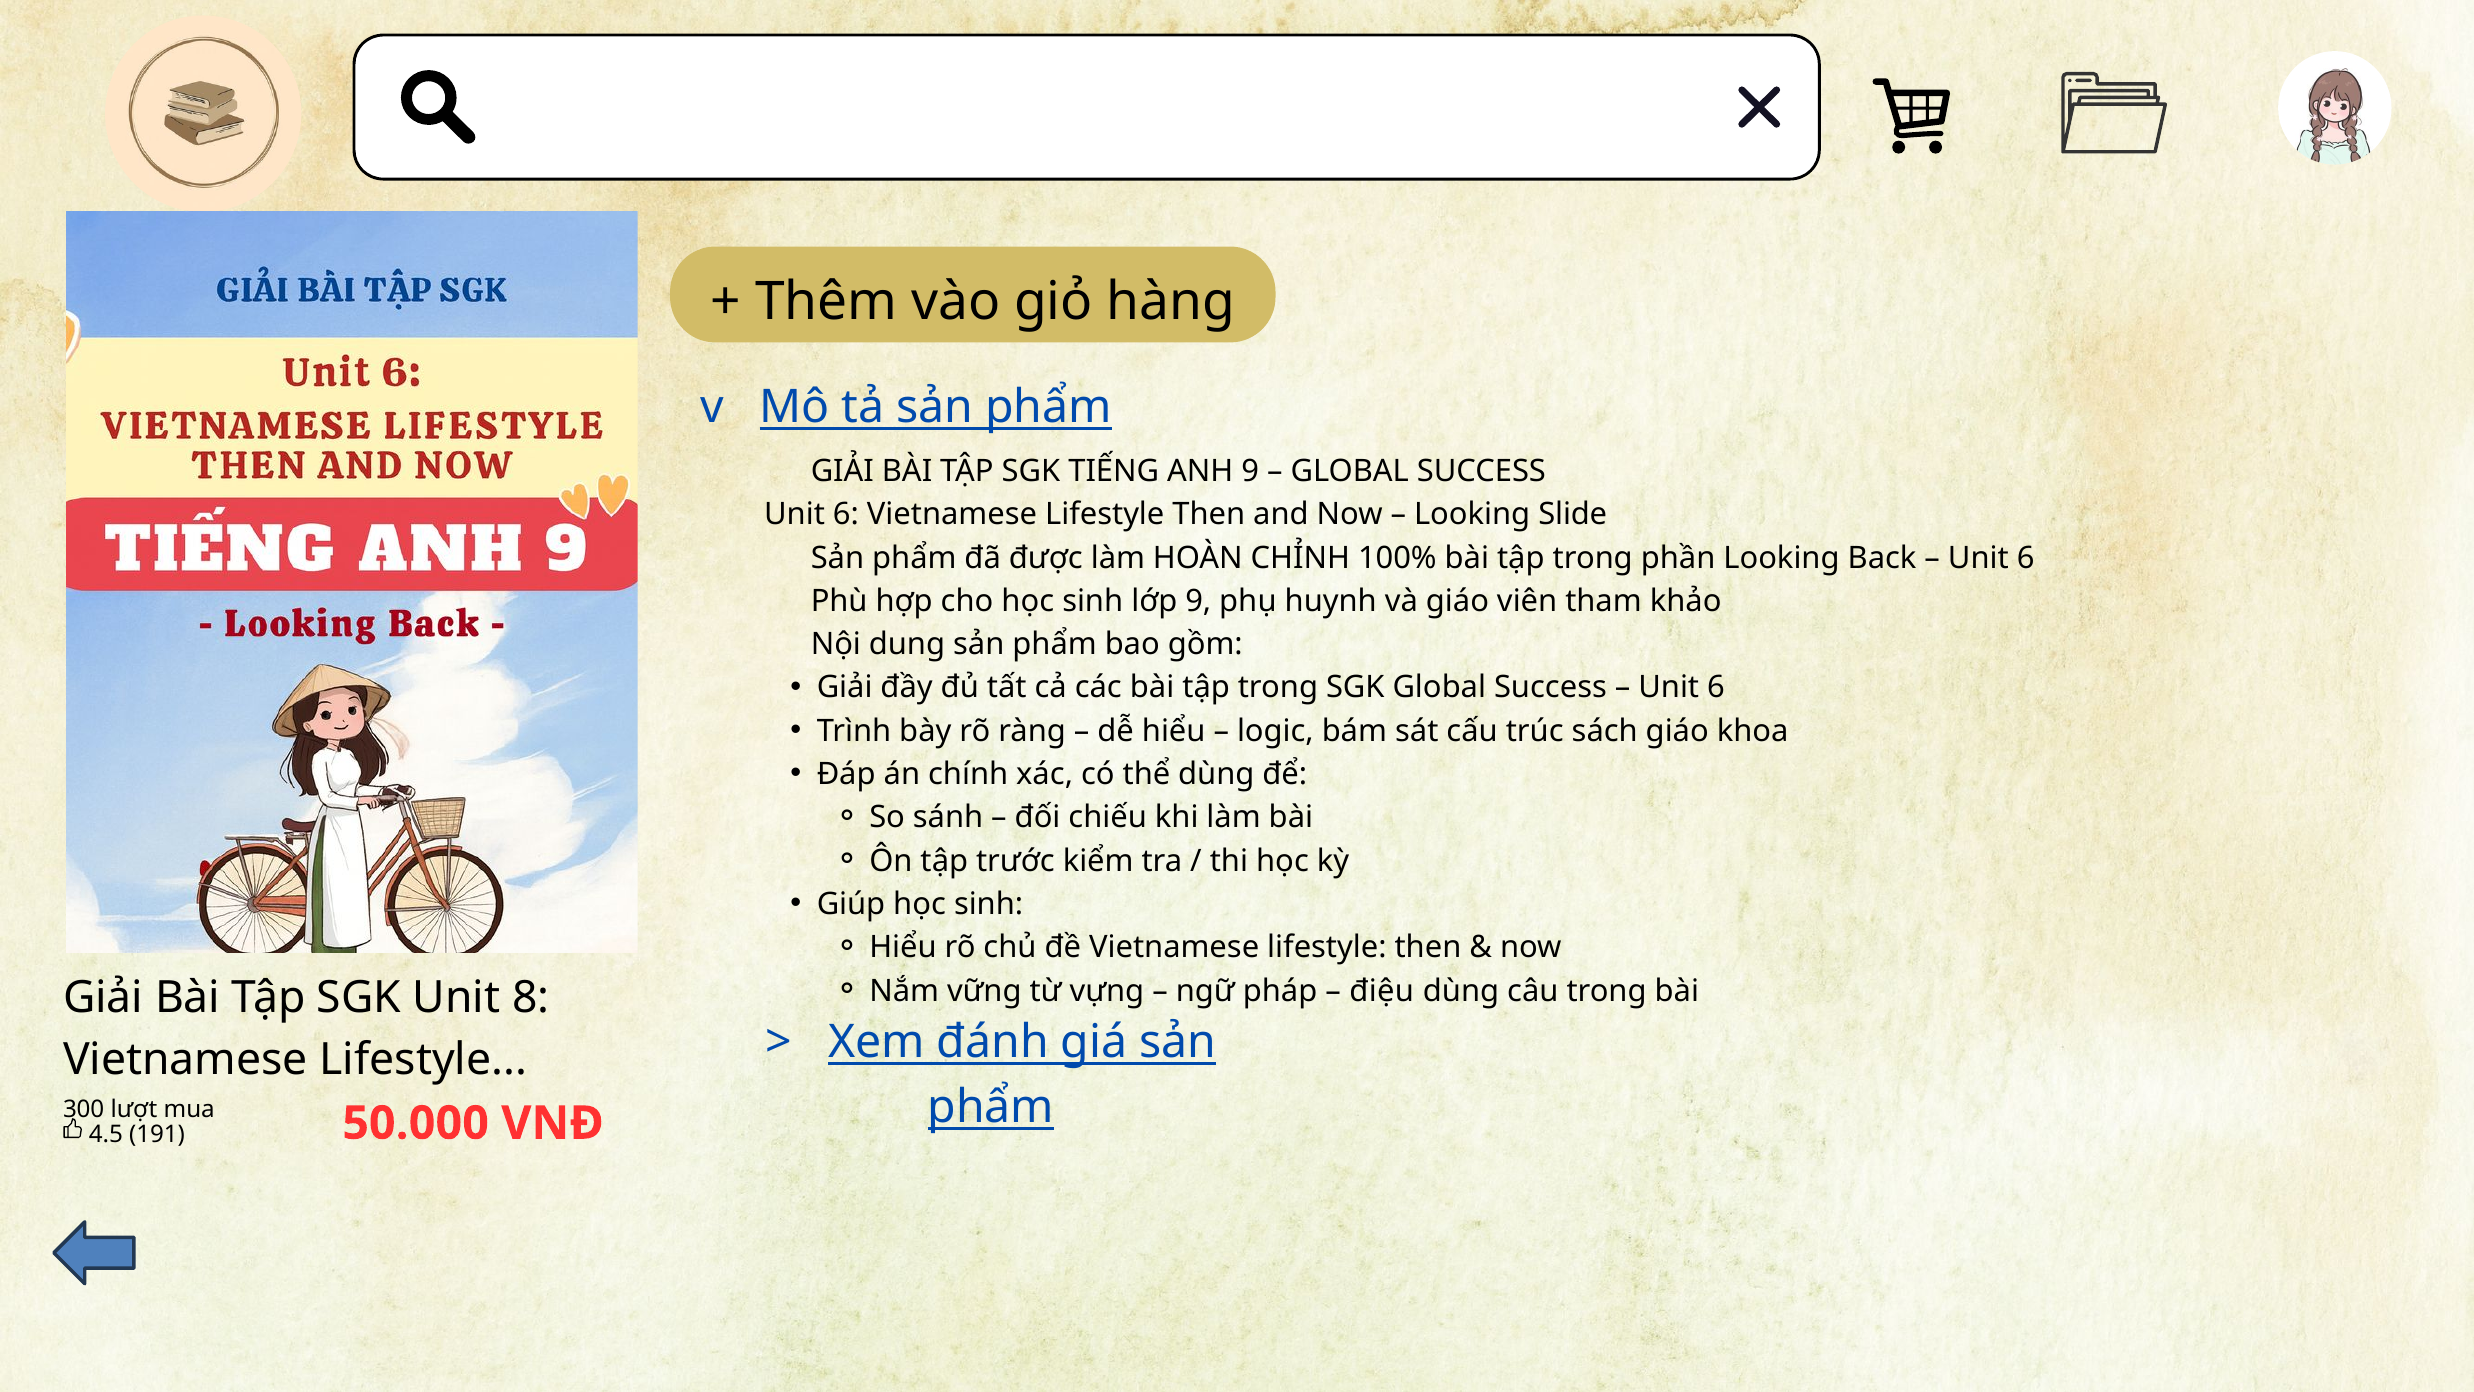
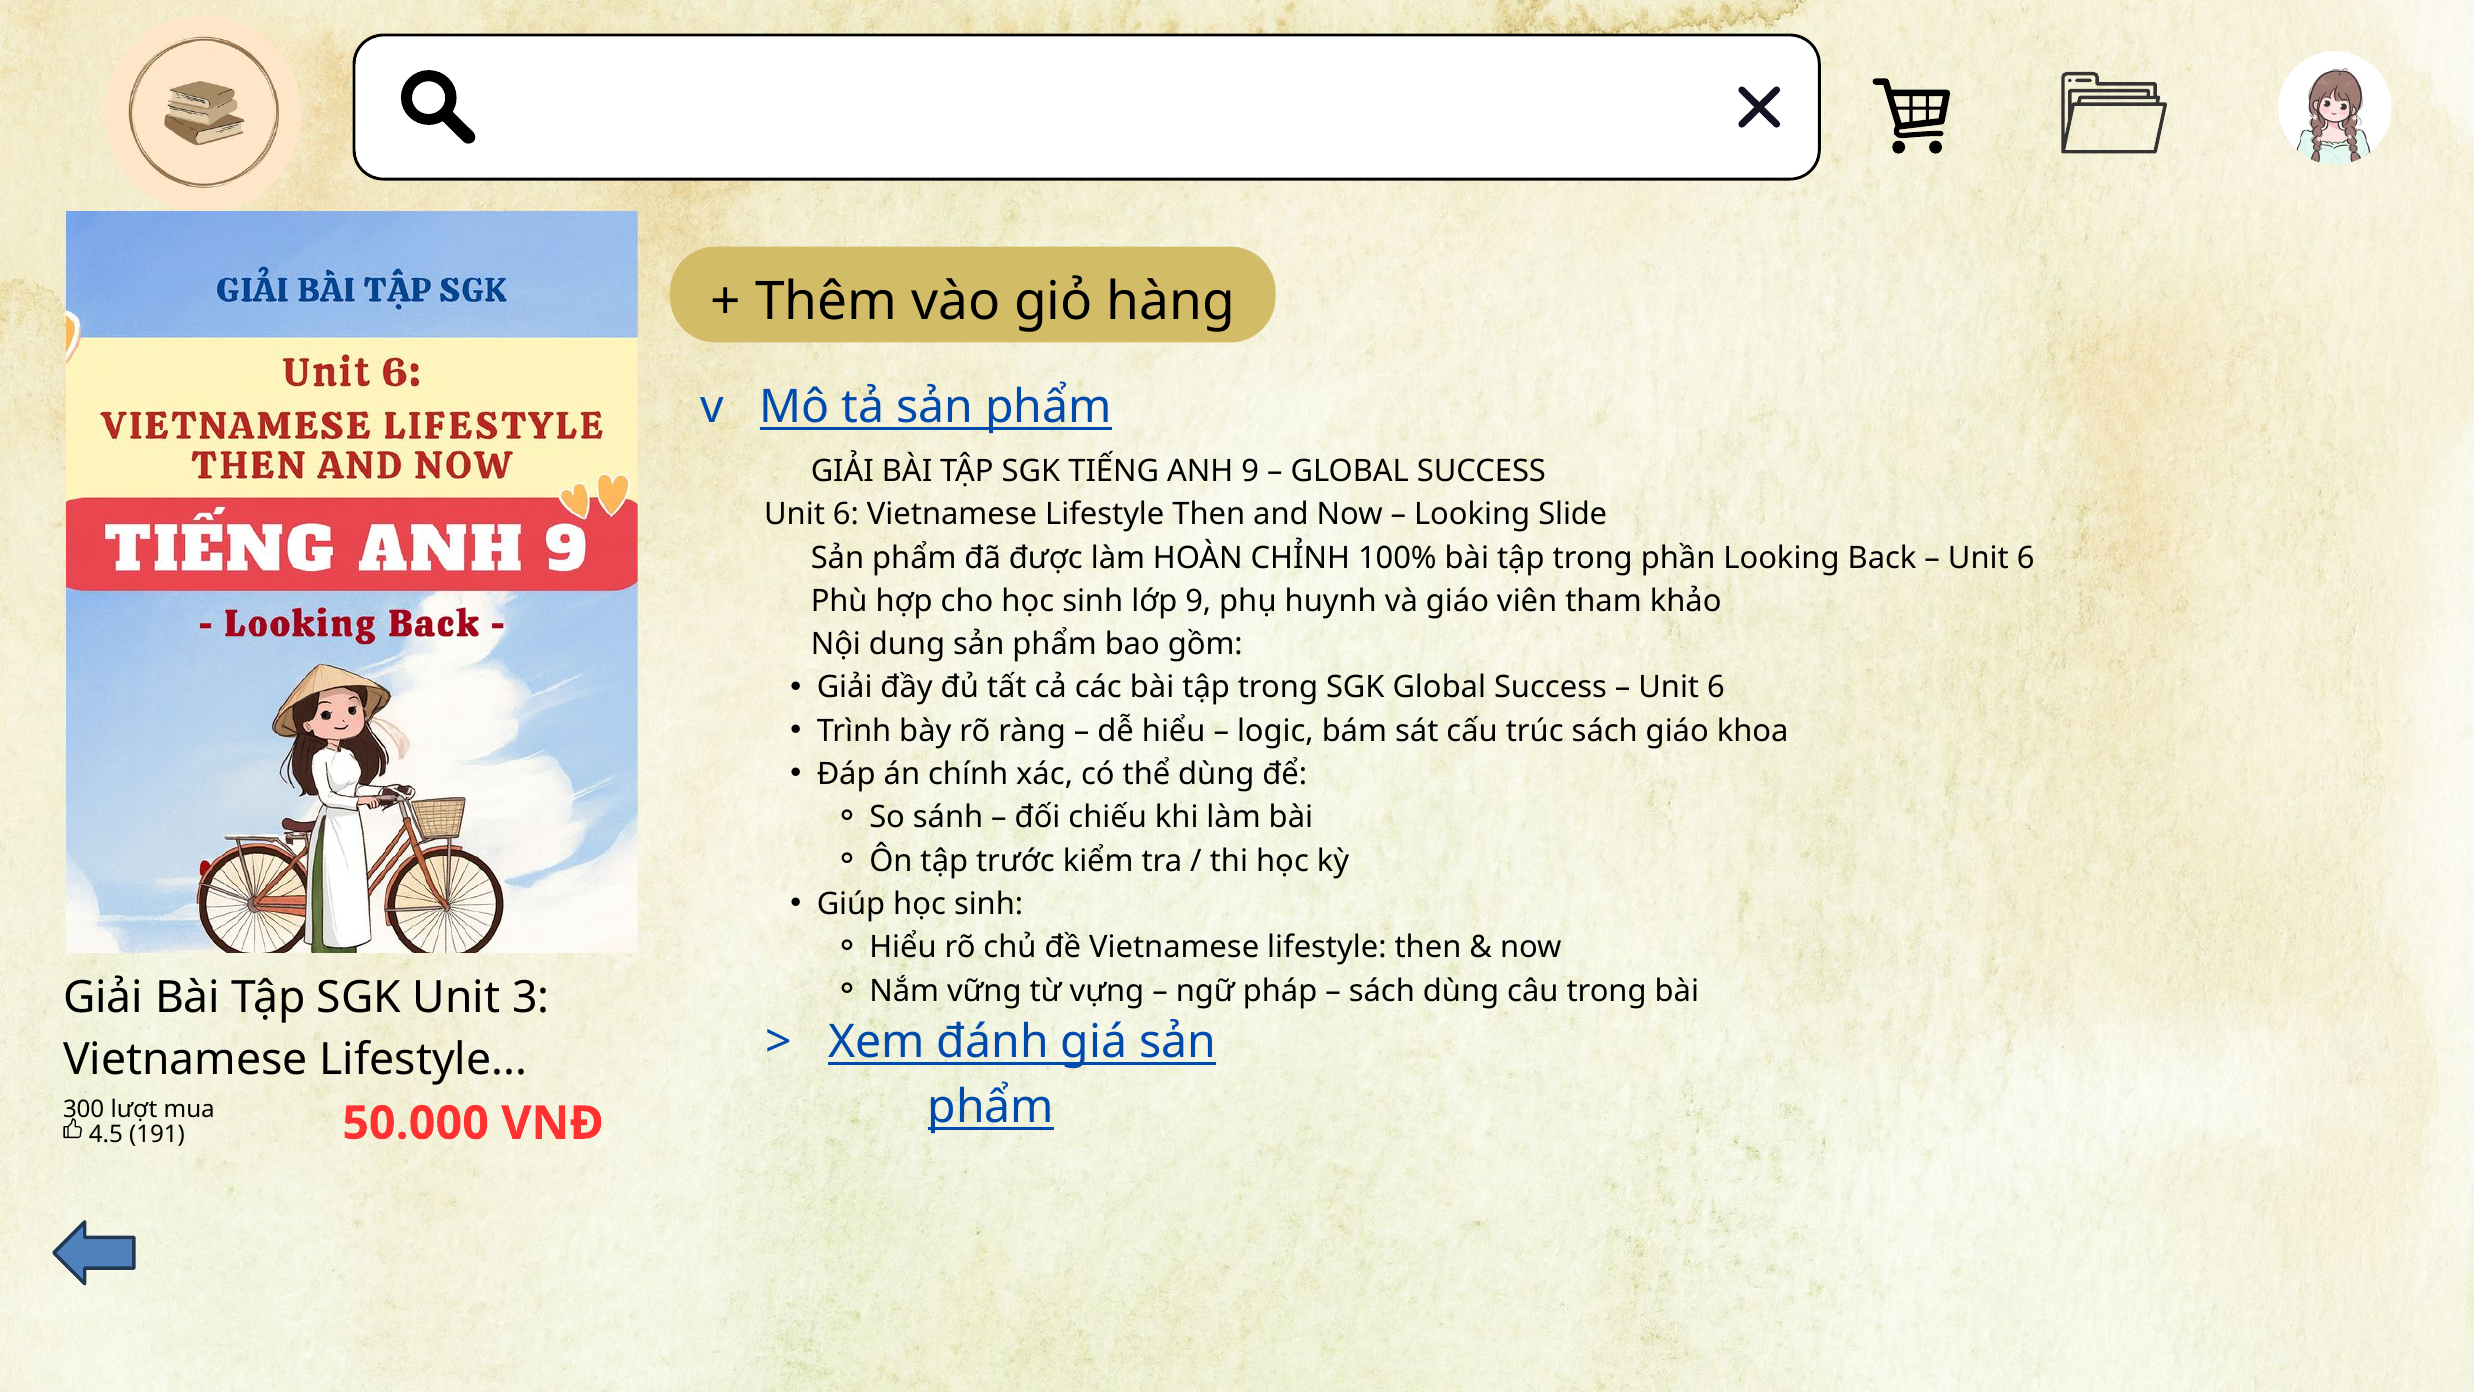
điệu: điệu -> sách (1382, 991)
8: 8 -> 3 (531, 997)
